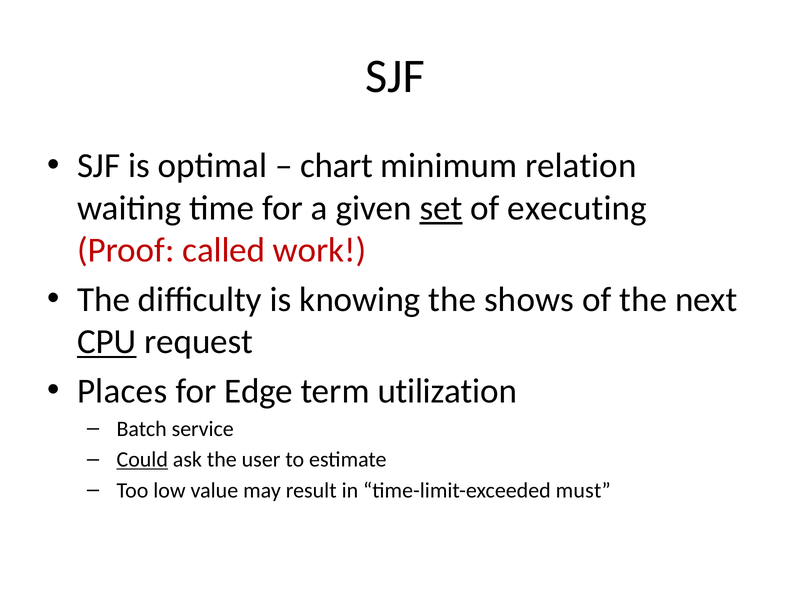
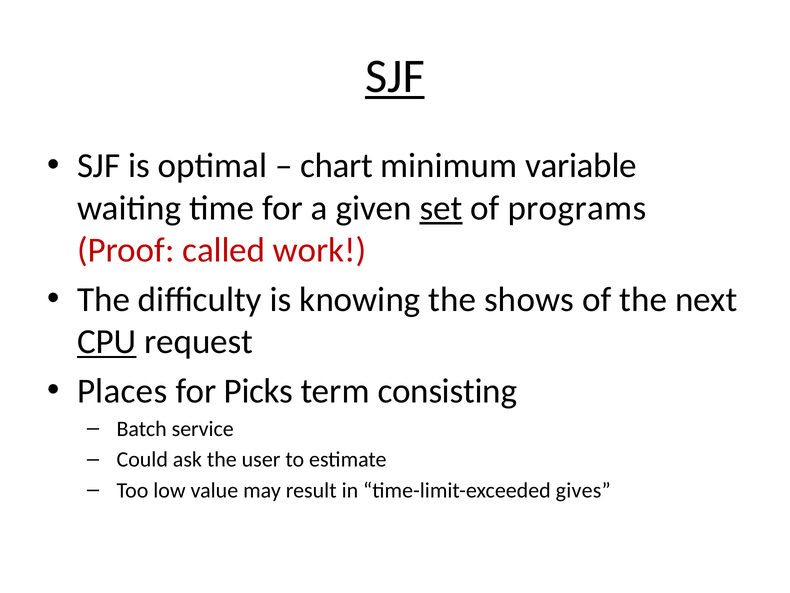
SJF underline: none -> present (395, 76)
relation: relation -> variable (581, 166)
executing: executing -> programs (577, 208)
Edge: Edge -> Picks (259, 391)
utilization: utilization -> consisting (447, 391)
Could underline: present -> none (142, 459)
must: must -> gives (583, 490)
